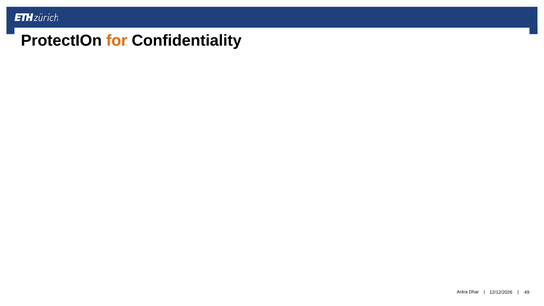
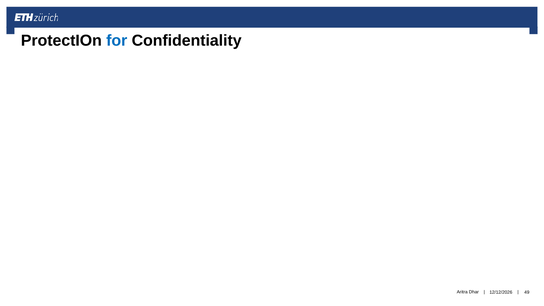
for colour: orange -> blue (117, 41)
